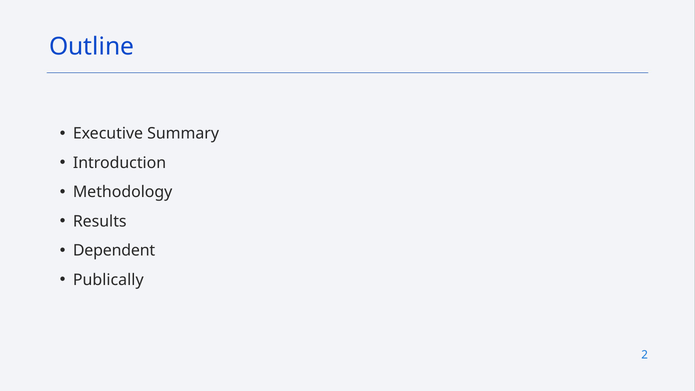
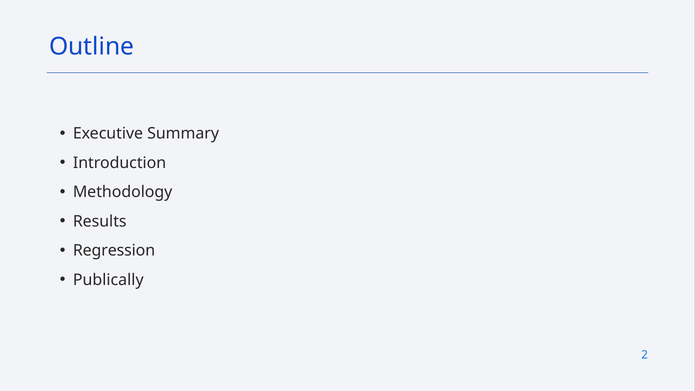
Dependent: Dependent -> Regression (114, 251)
